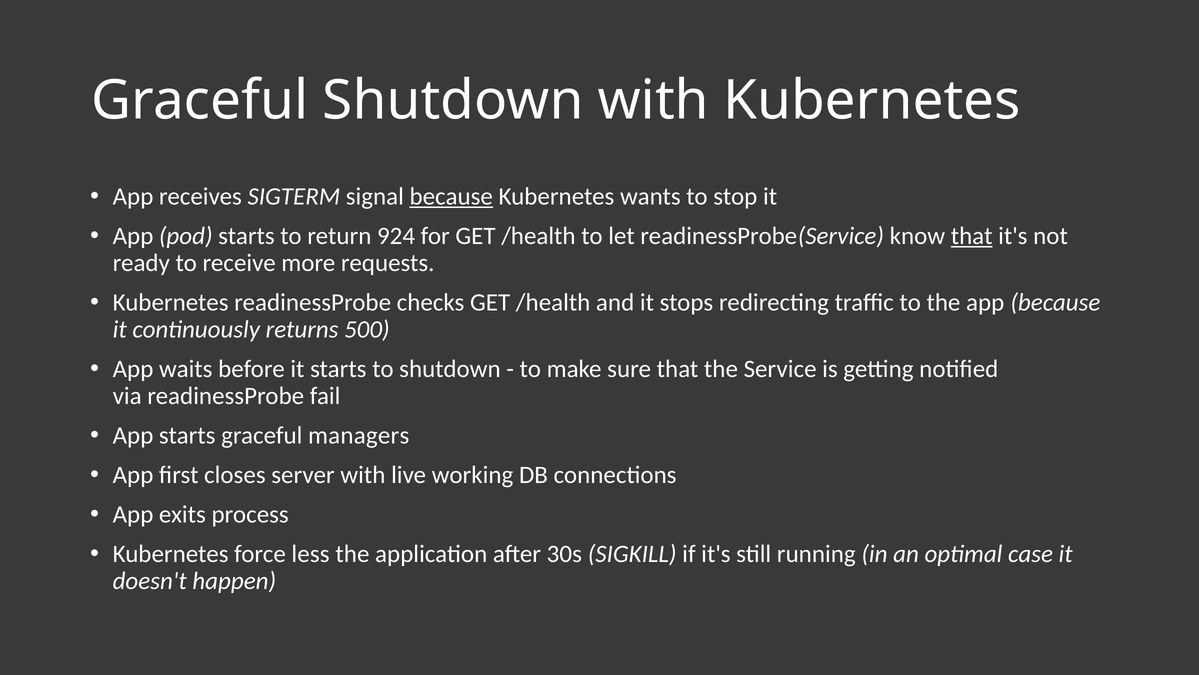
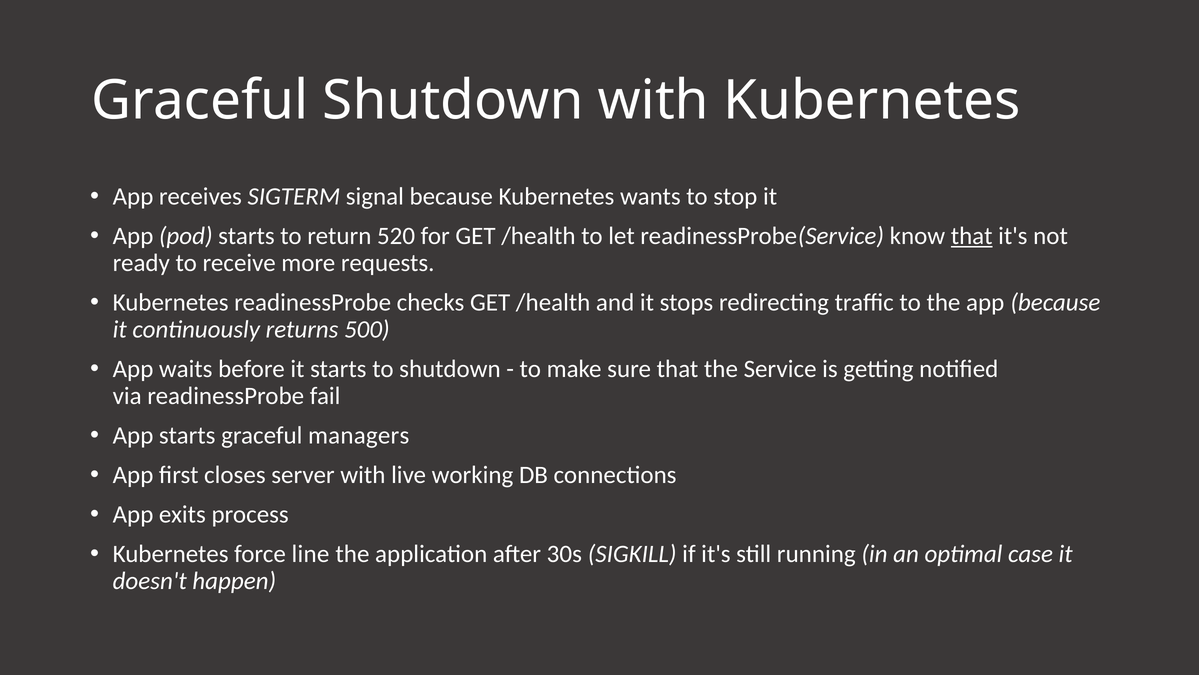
because underline: present -> none (451, 196)
924: 924 -> 520 (396, 236)
less: less -> line (310, 553)
